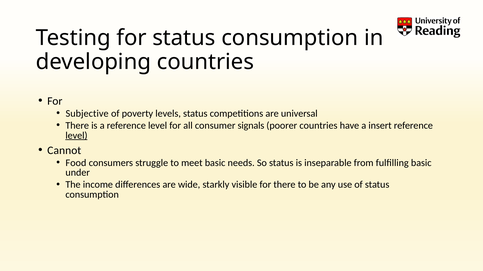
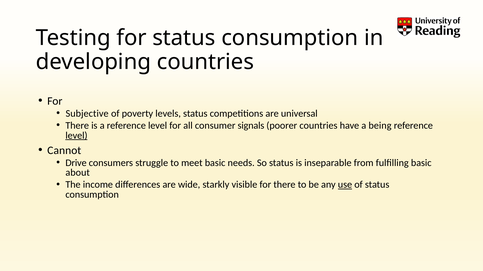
insert: insert -> being (380, 126)
Food: Food -> Drive (76, 163)
under: under -> about (78, 173)
use underline: none -> present (345, 185)
